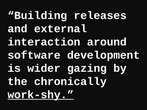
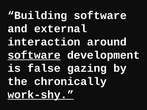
Building releases: releases -> software (100, 15)
software underline: none -> present (34, 55)
wider: wider -> false (44, 68)
